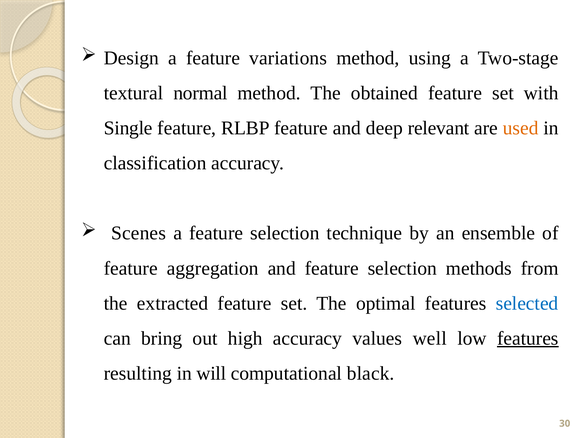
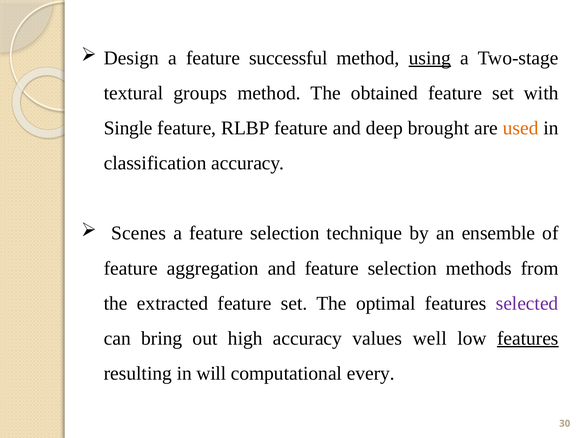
variations: variations -> successful (288, 58)
using underline: none -> present (430, 58)
normal: normal -> groups (200, 93)
relevant: relevant -> brought (438, 128)
selected colour: blue -> purple (527, 303)
black: black -> every (371, 373)
